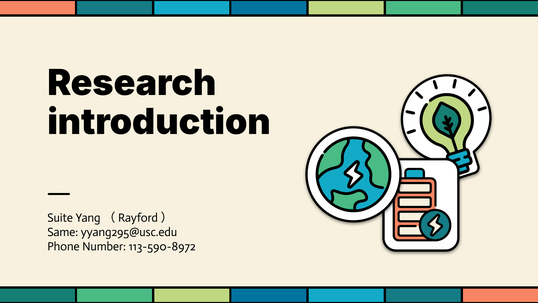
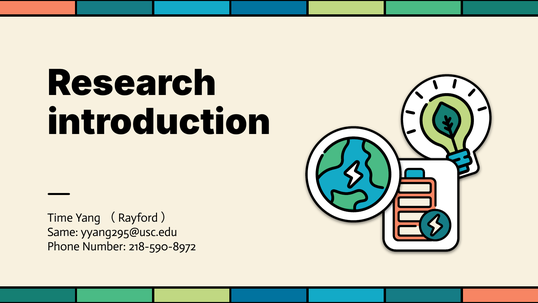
Suite: Suite -> Time (60, 218)
113-590-8972: 113-590-8972 -> 218-590-8972 (162, 246)
